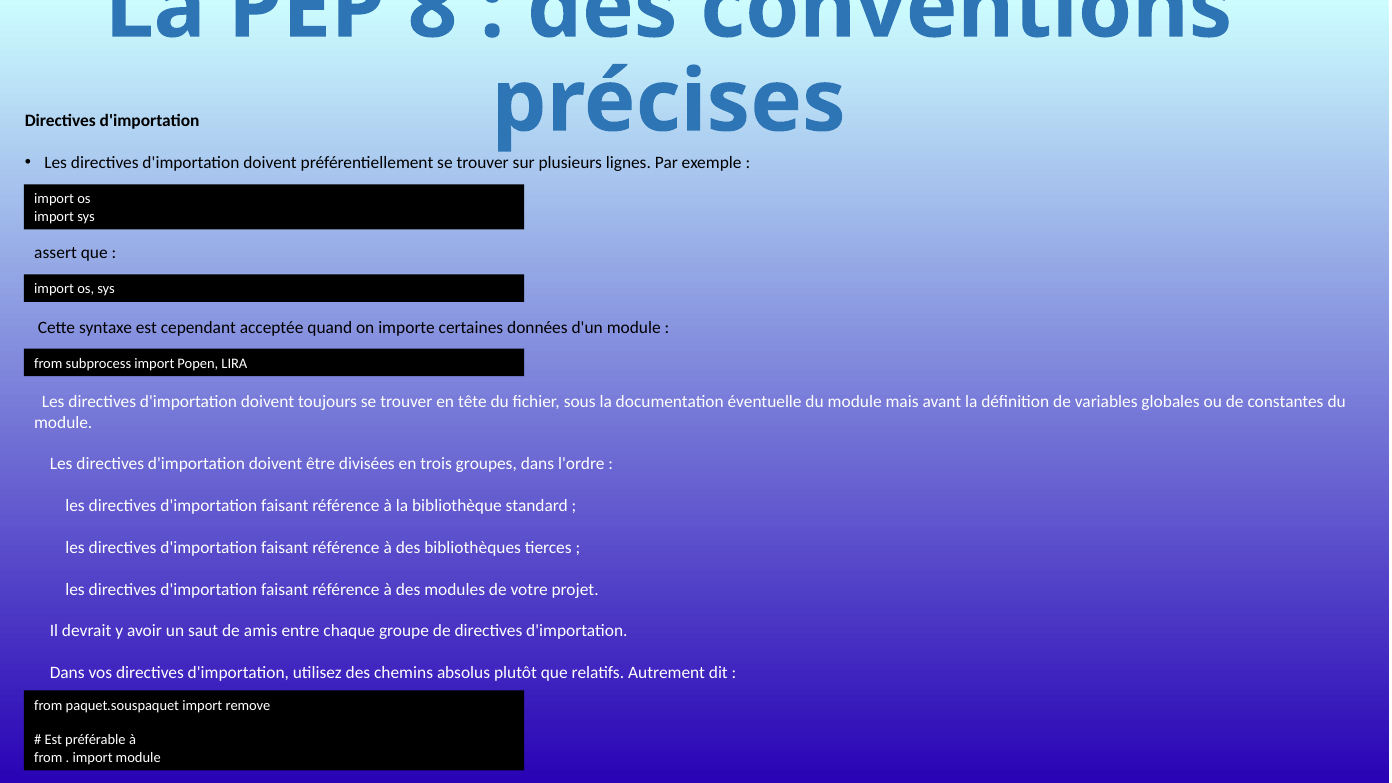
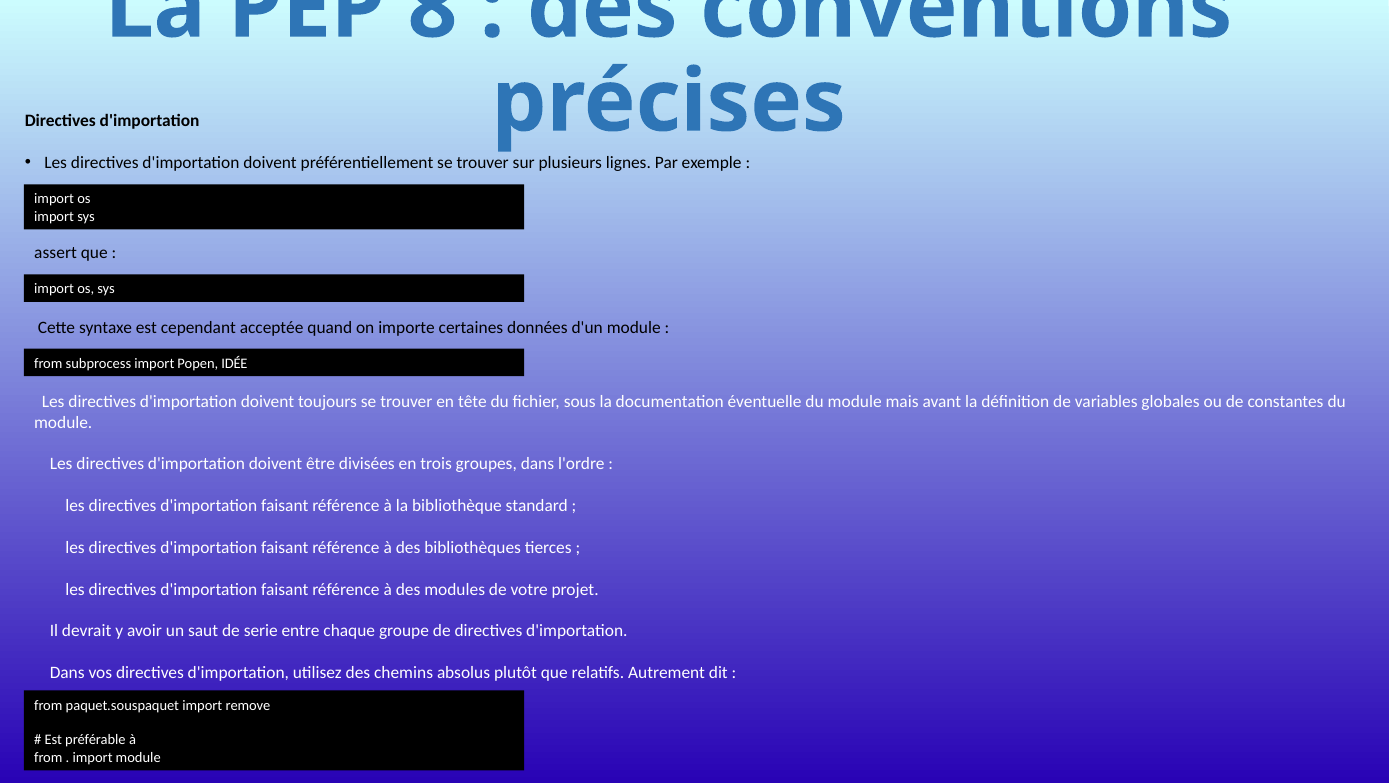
LIRA: LIRA -> IDÉE (234, 363)
amis: amis -> serie (261, 631)
